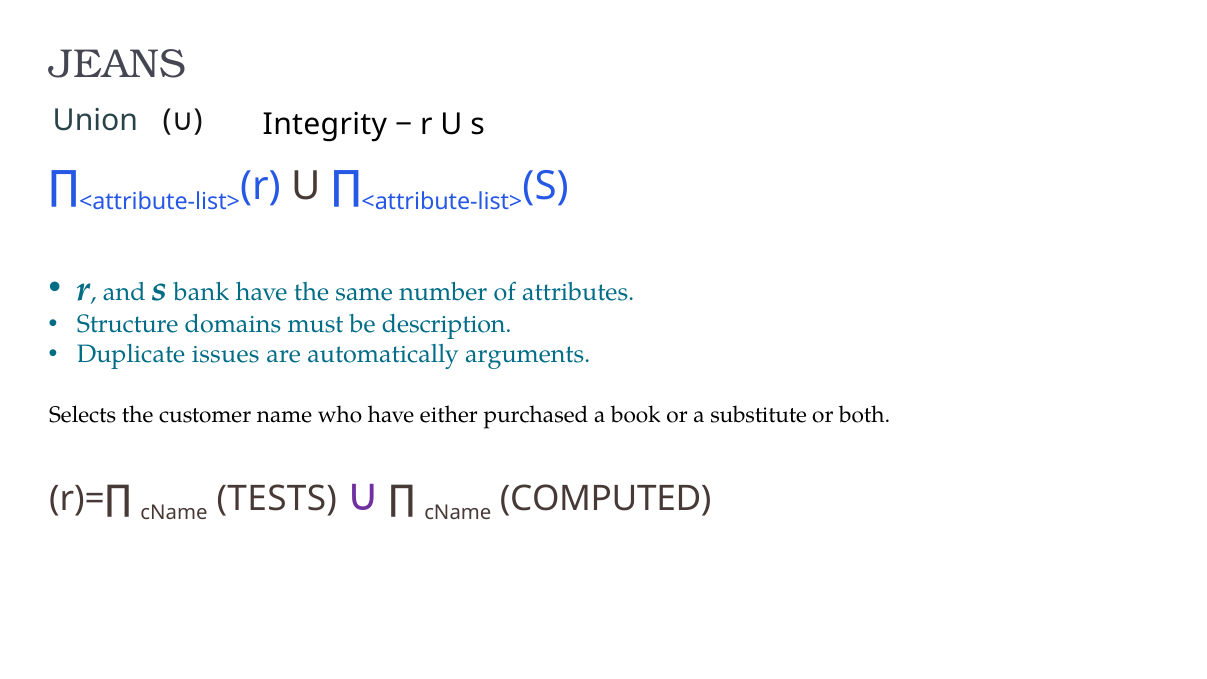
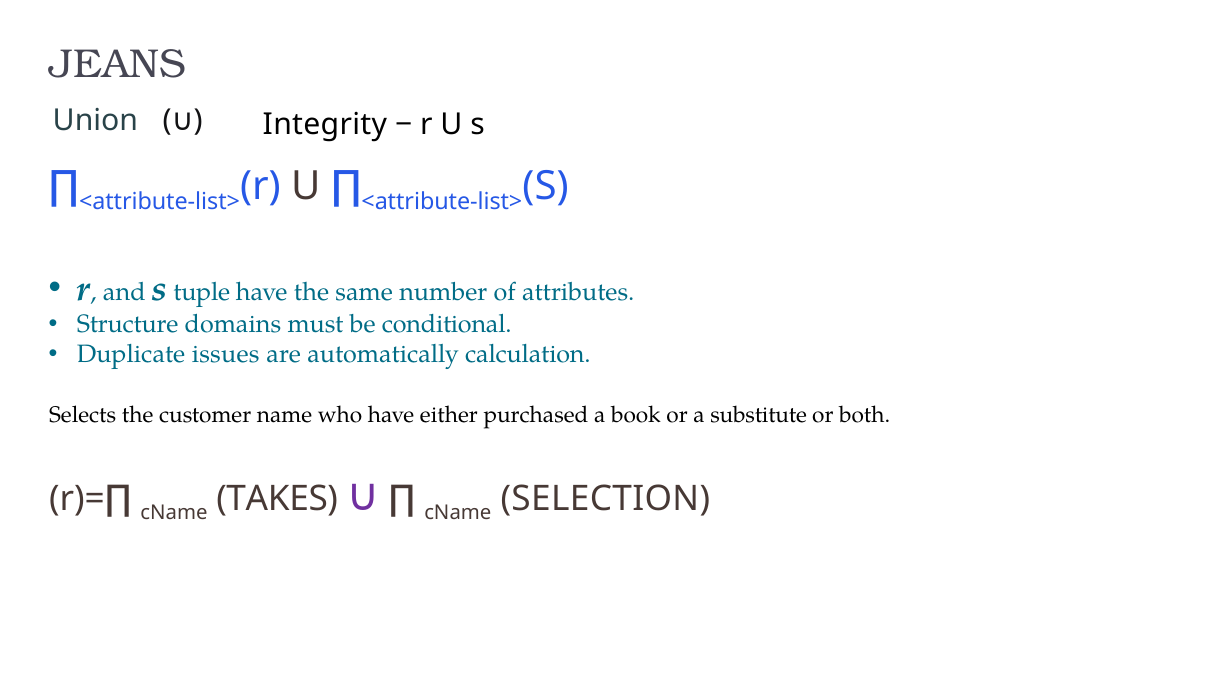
bank: bank -> tuple (202, 292)
description: description -> conditional (447, 324)
arguments: arguments -> calculation (528, 354)
TESTS: TESTS -> TAKES (277, 499)
COMPUTED: COMPUTED -> SELECTION (605, 499)
